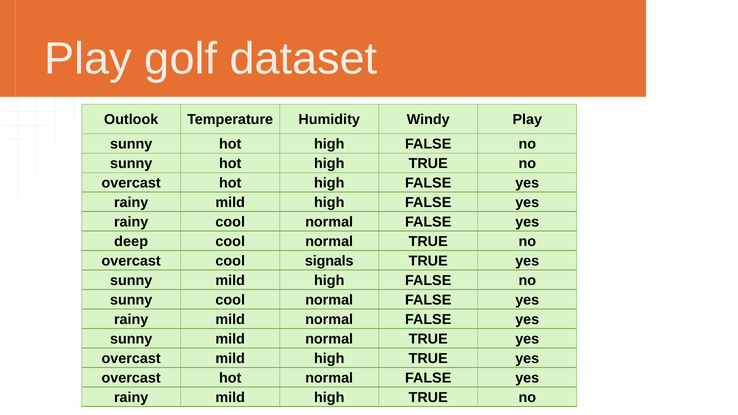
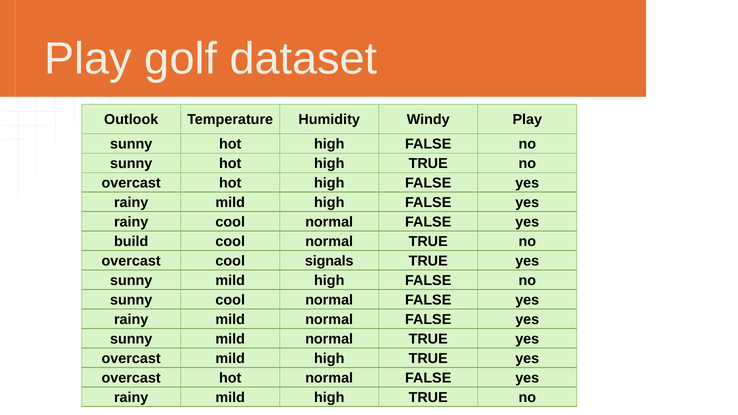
deep: deep -> build (131, 242)
